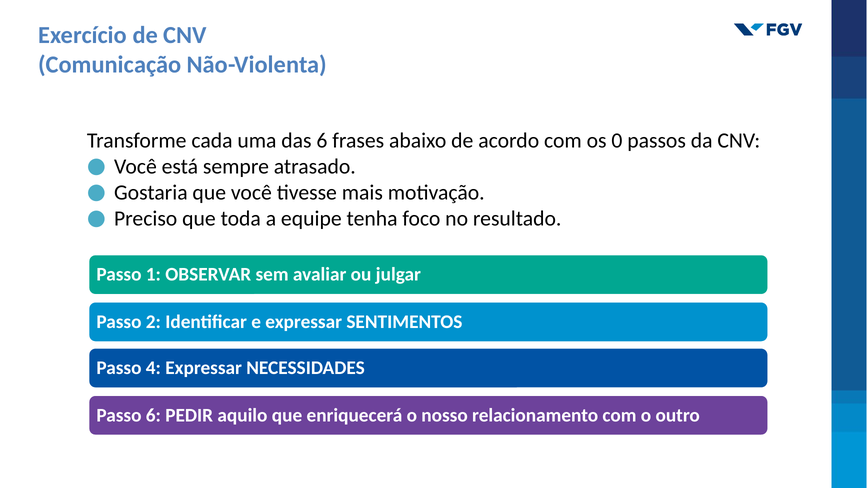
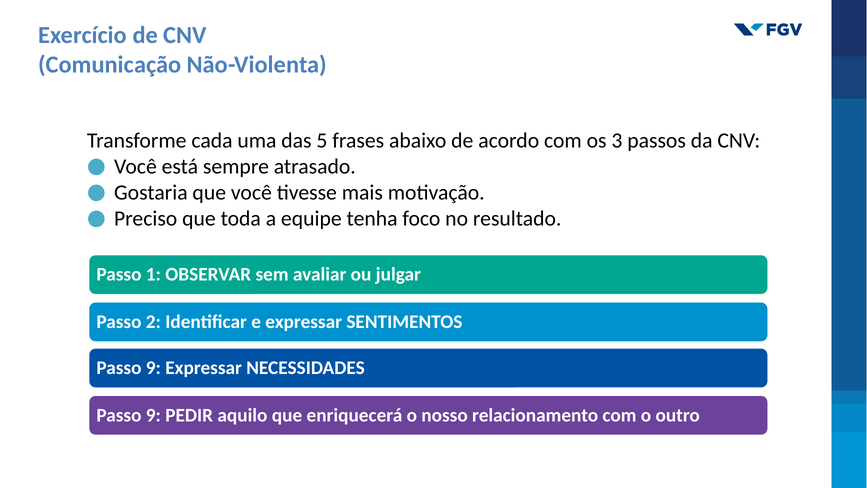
das 6: 6 -> 5 (322, 140)
0: 0 -> 3 (617, 140)
4: 4 -> 9 (153, 368)
6: 6 -> 9 (153, 415)
